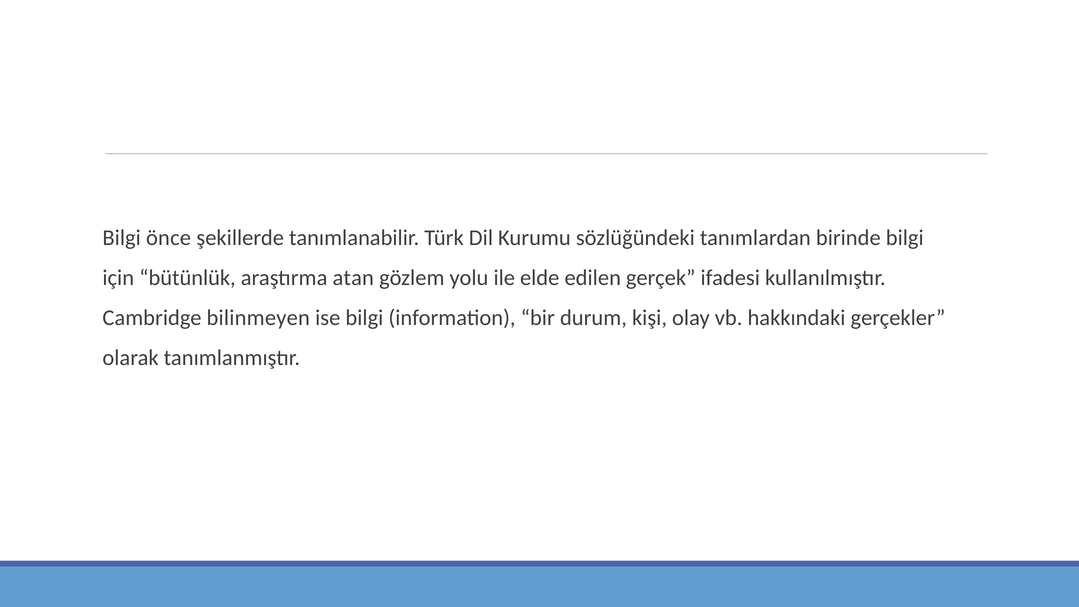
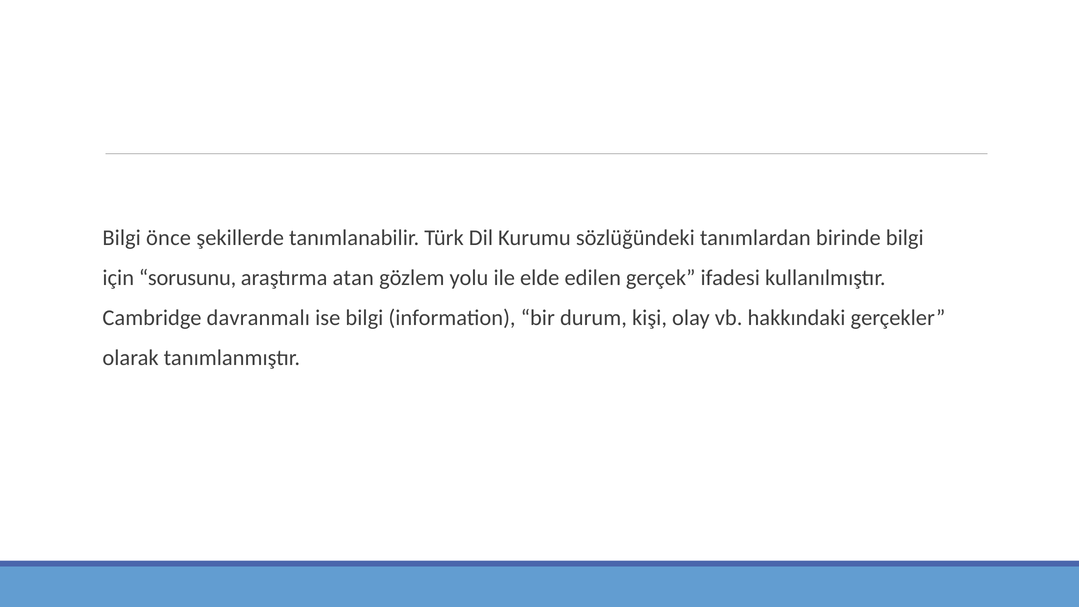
bütünlük: bütünlük -> sorusunu (188, 278)
bilinmeyen: bilinmeyen -> davranmalı (258, 318)
